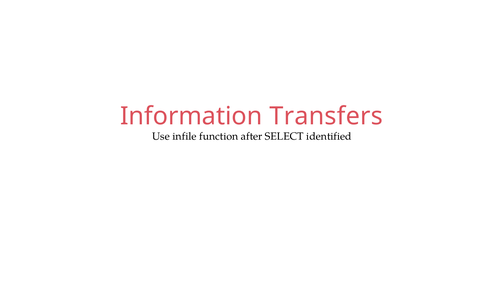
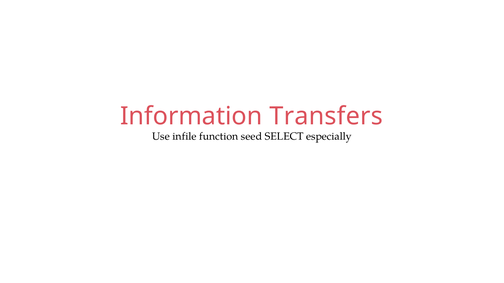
after: after -> seed (252, 137)
identified: identified -> especially (329, 137)
